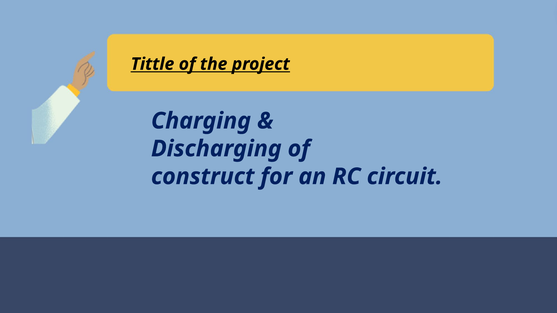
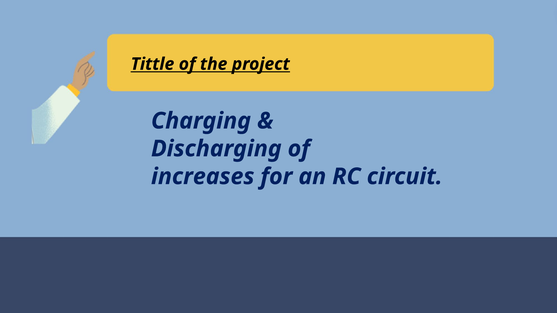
construct: construct -> increases (203, 177)
